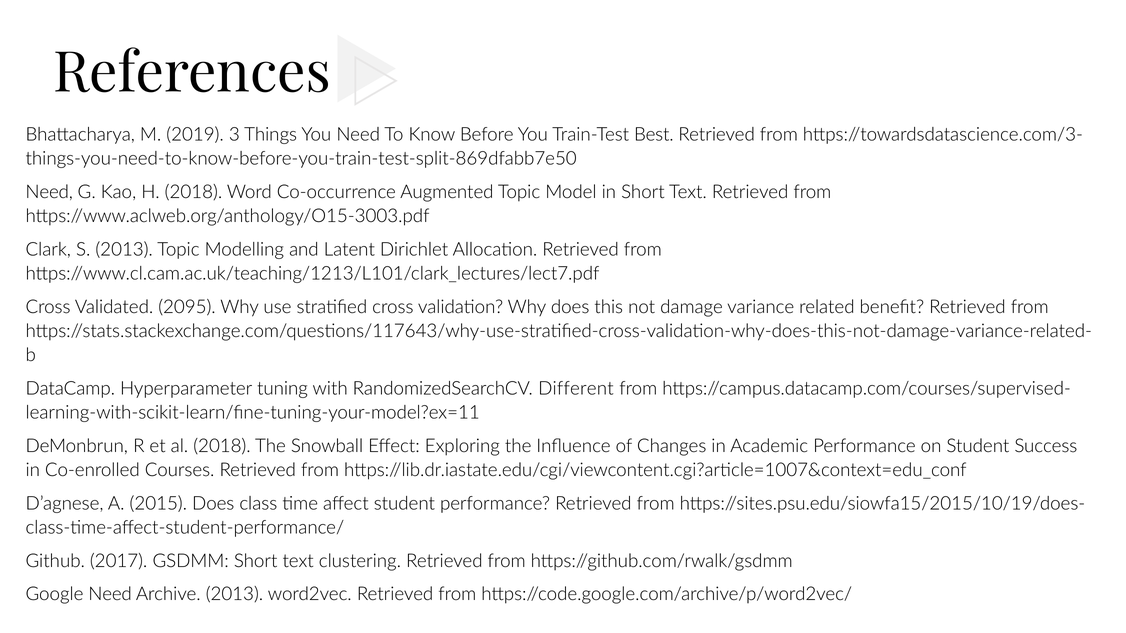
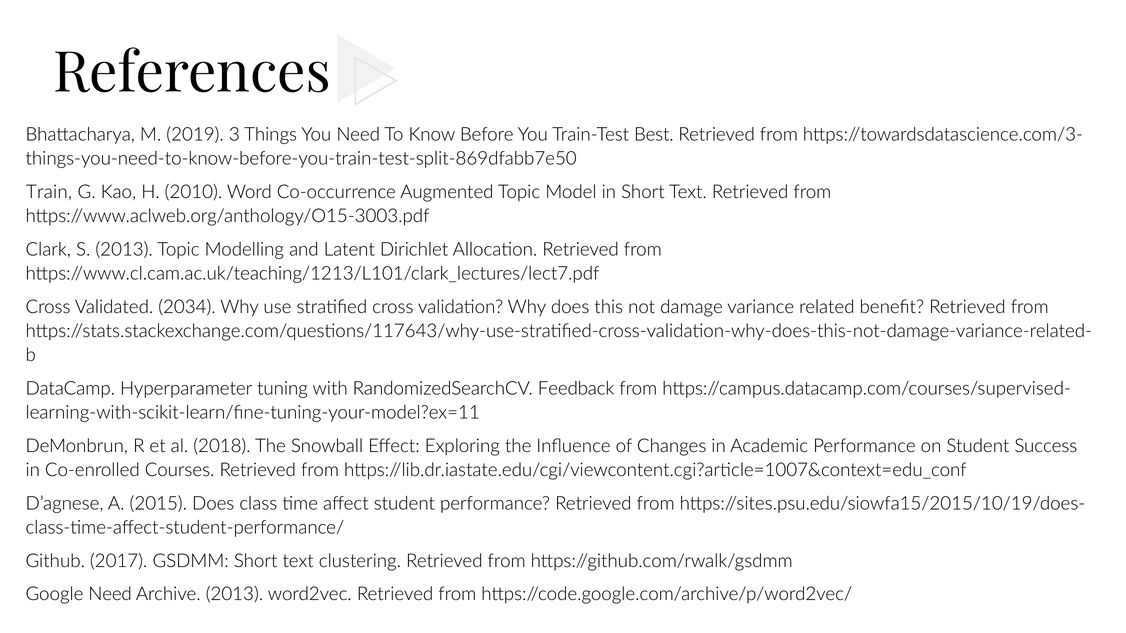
Need: Need -> Train (49, 192)
H 2018: 2018 -> 2010 (193, 192)
2095: 2095 -> 2034 (187, 307)
Different: Different -> Feedback (576, 389)
